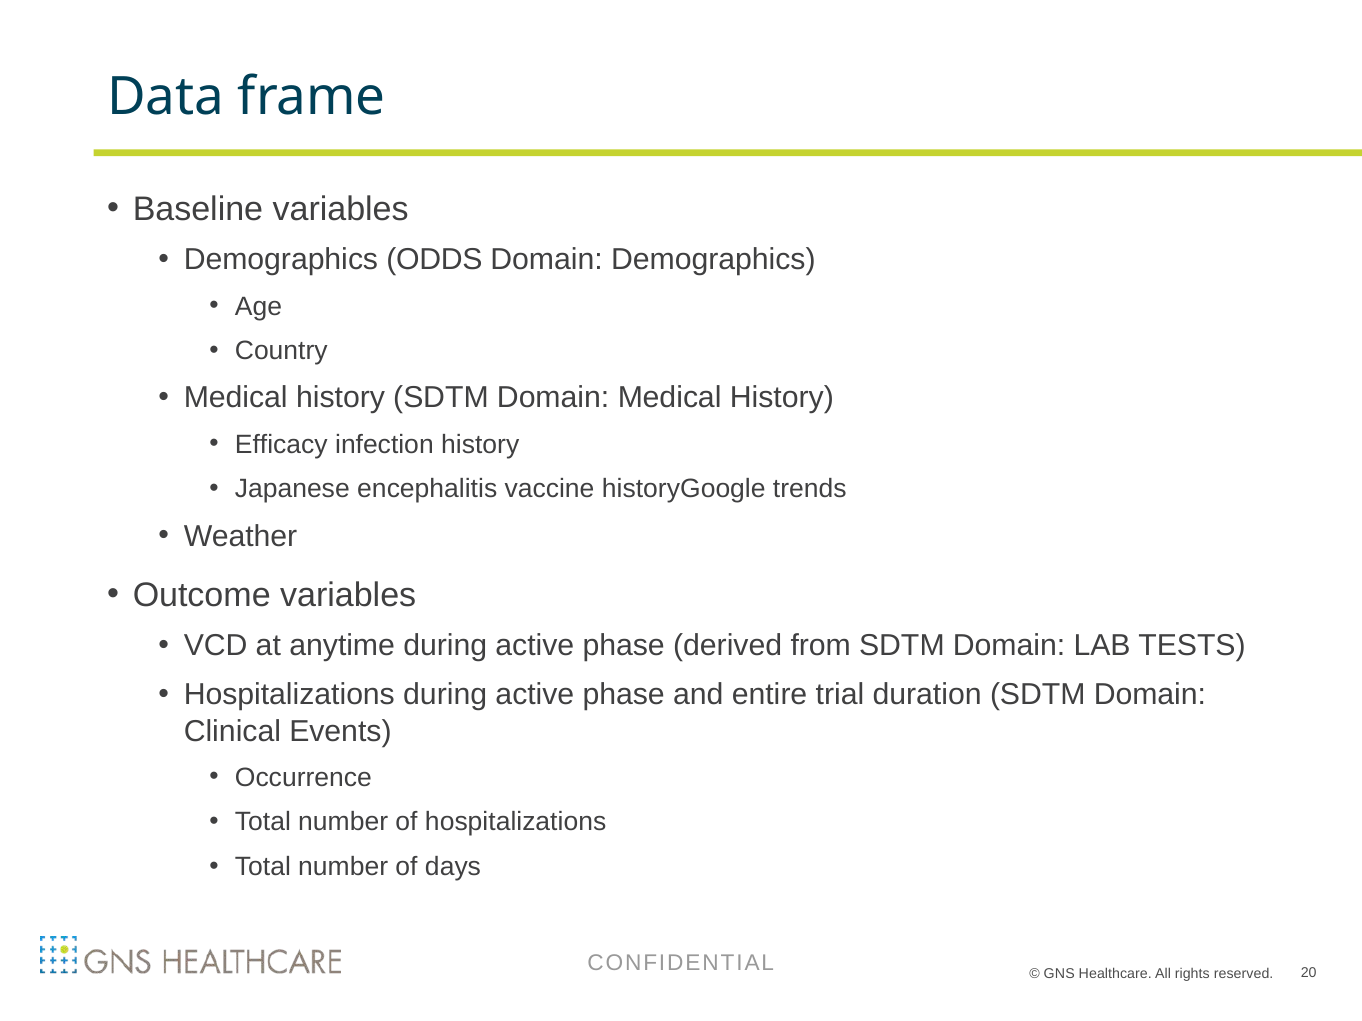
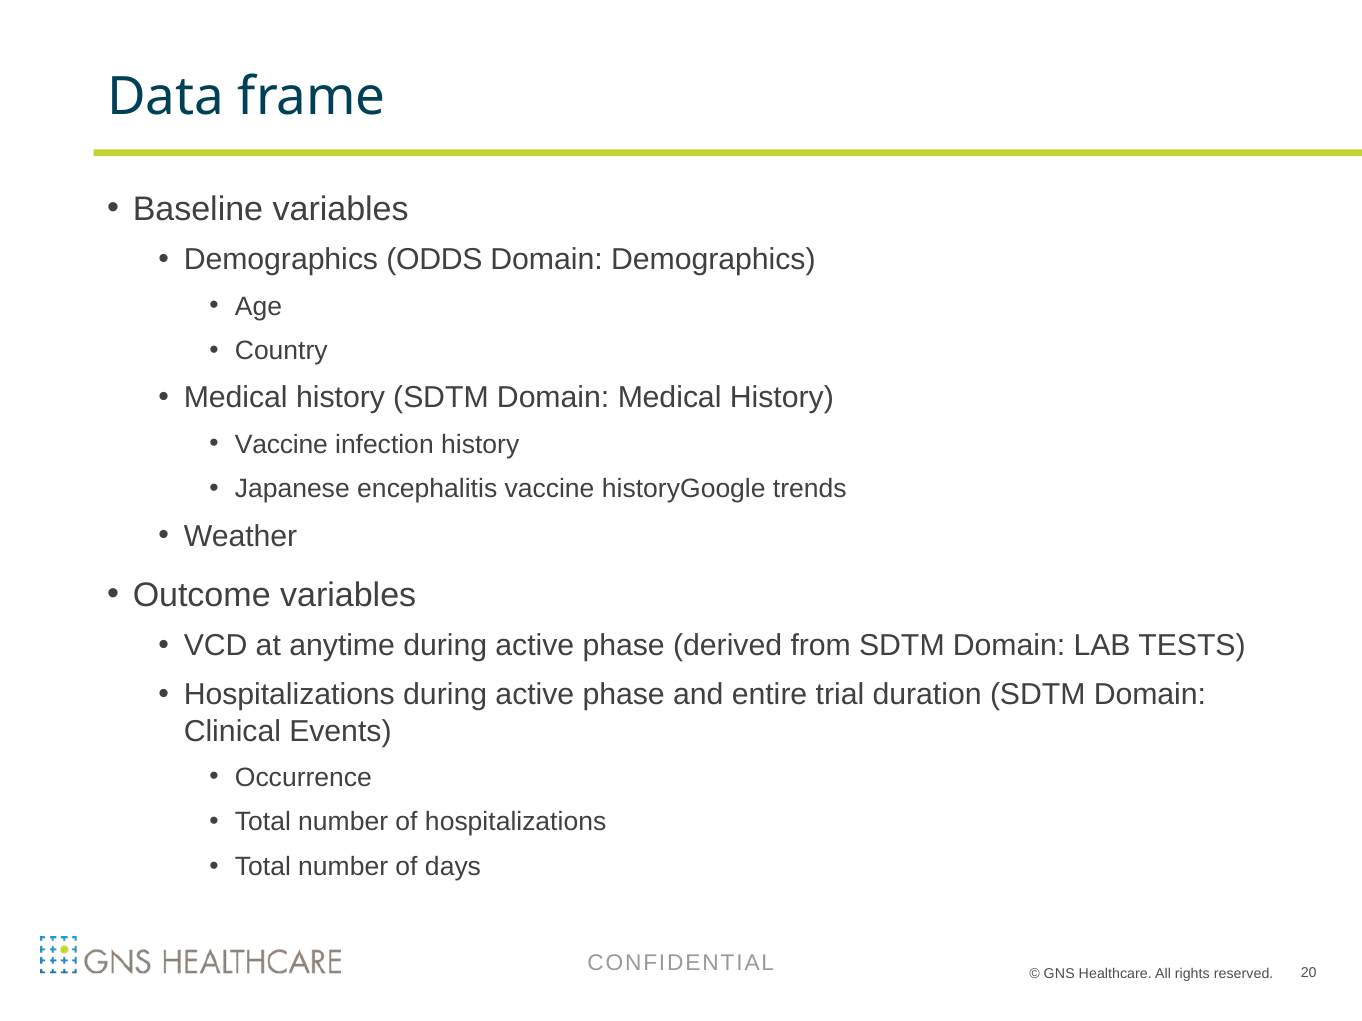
Efficacy: Efficacy -> Vaccine (281, 445)
